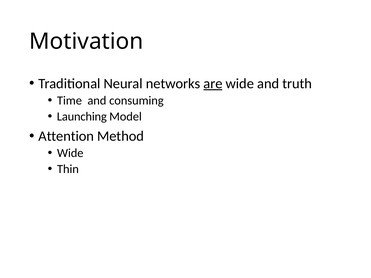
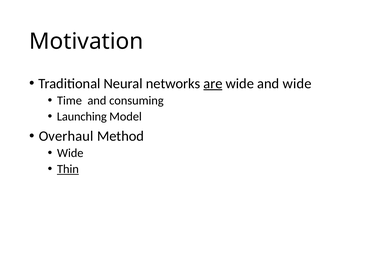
and truth: truth -> wide (297, 84)
Attention: Attention -> Overhaul (66, 136)
Thin underline: none -> present (68, 169)
